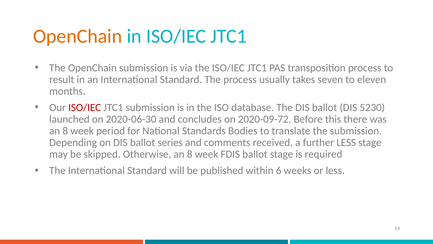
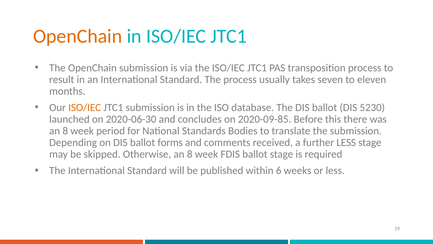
ISO/IEC colour: red -> orange (85, 107)
2020-09-72: 2020-09-72 -> 2020-09-85 (265, 119)
series: series -> forms (170, 142)
